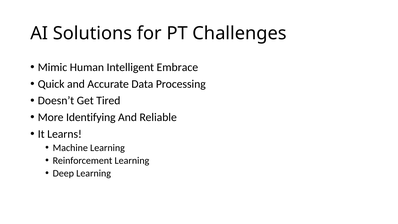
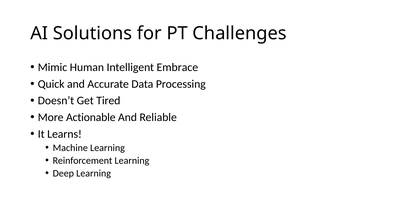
Identifying: Identifying -> Actionable (91, 117)
